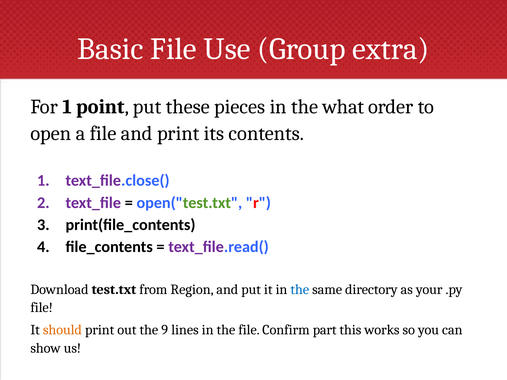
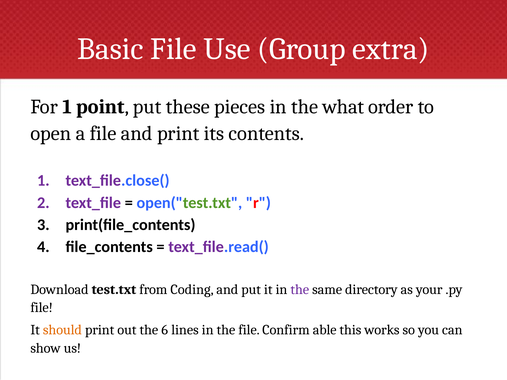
Region: Region -> Coding (192, 290)
the colour: blue -> purple (300, 290)
9: 9 -> 6 (165, 330)
part: part -> able (325, 330)
